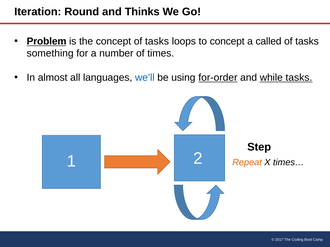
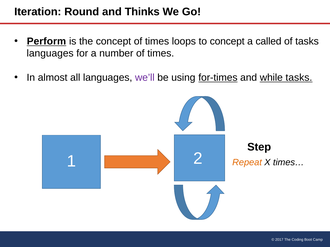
Problem: Problem -> Perform (46, 41)
concept of tasks: tasks -> times (157, 41)
something: something -> languages (50, 54)
we’ll colour: blue -> purple (145, 78)
for-order: for-order -> for-times (218, 78)
